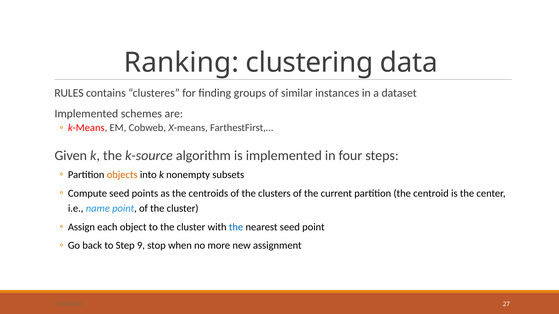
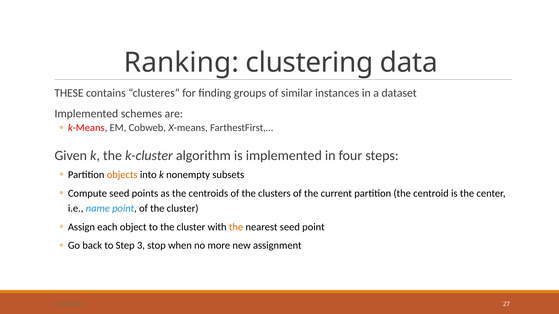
RULES: RULES -> THESE (69, 93)
k-source: k-source -> k-cluster (149, 156)
the colour: blue -> orange (236, 227)
9: 9 -> 3 (141, 246)
